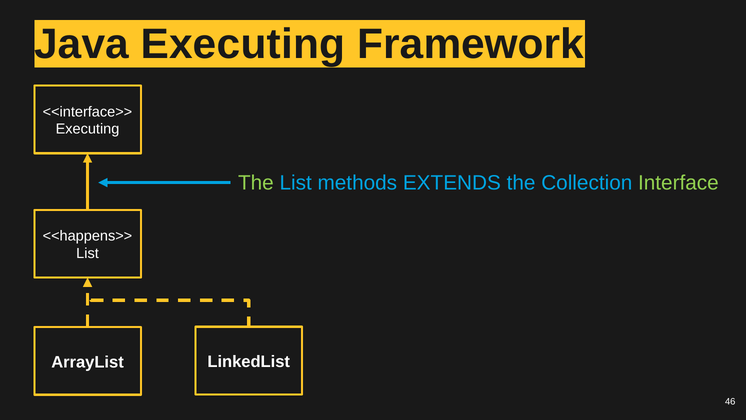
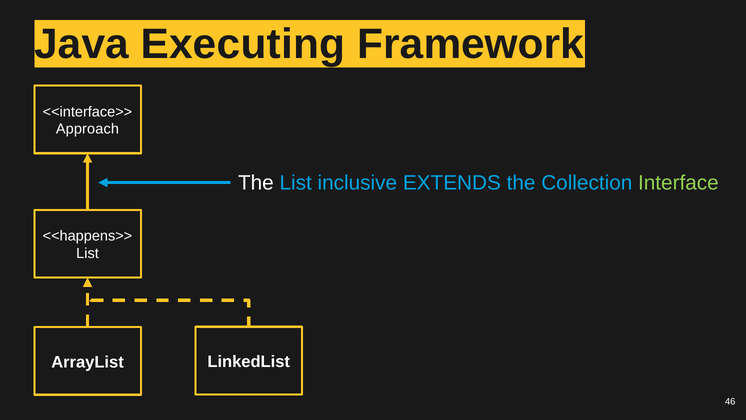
Executing: Executing -> Approach (87, 129)
The colour: light green -> white (256, 183)
methods: methods -> inclusive (357, 183)
